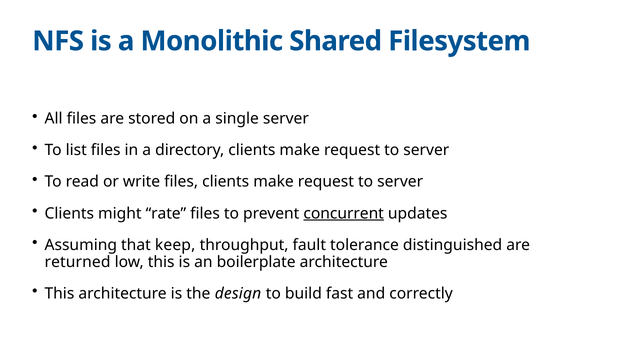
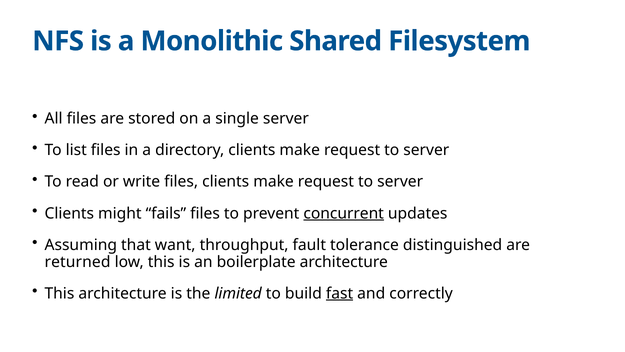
rate: rate -> fails (166, 213)
keep: keep -> want (175, 245)
design: design -> limited (238, 293)
fast underline: none -> present (340, 293)
